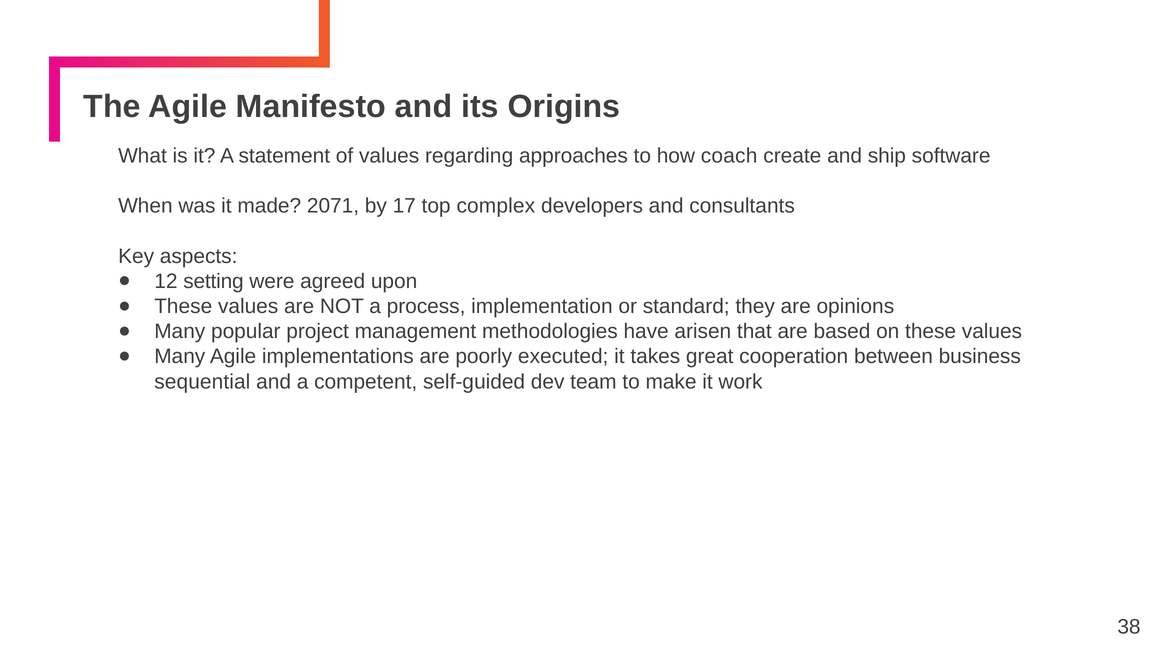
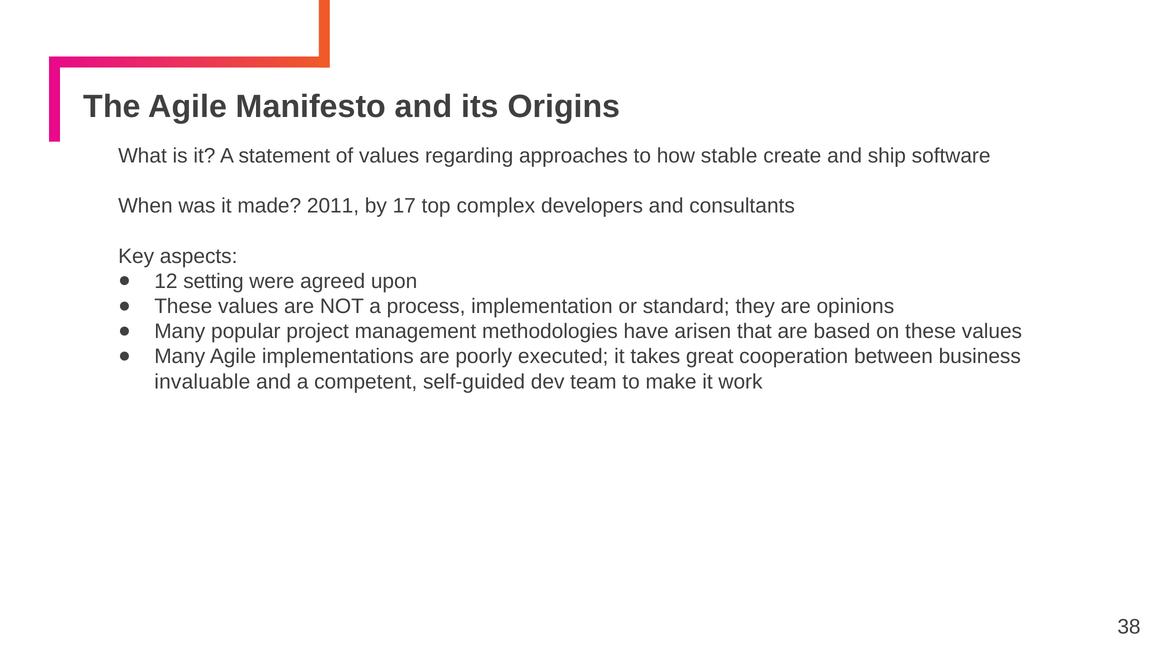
coach: coach -> stable (729, 156)
2071: 2071 -> 2011 (333, 206)
sequential: sequential -> invaluable (202, 382)
